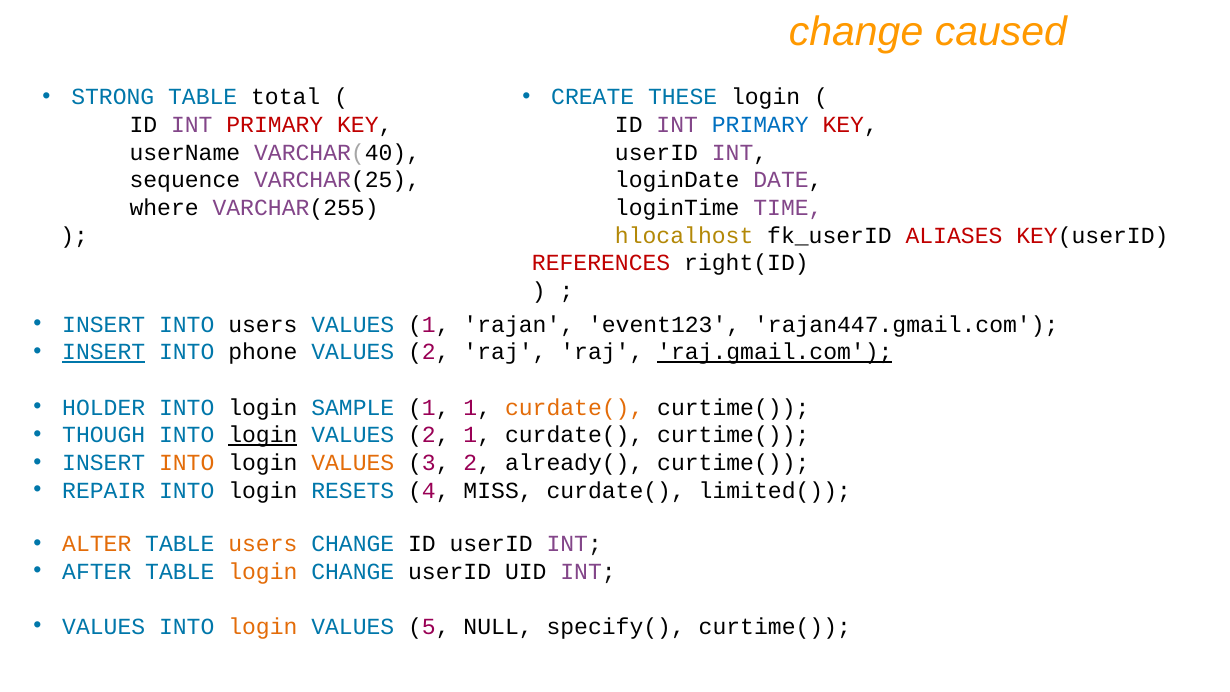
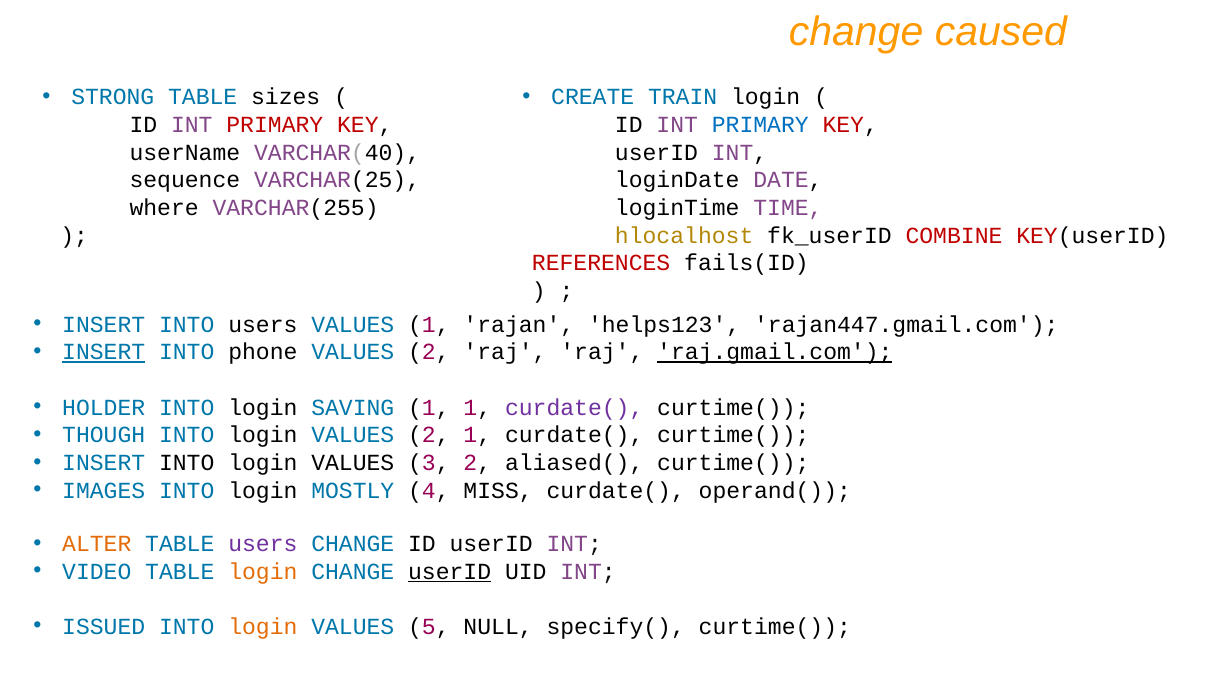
total: total -> sizes (286, 97)
THESE: THESE -> TRAIN (683, 97)
ALIASES: ALIASES -> COMBINE (954, 235)
right(ID: right(ID -> fails(ID (746, 263)
event123: event123 -> helps123 (664, 324)
SAMPLE: SAMPLE -> SAVING (353, 407)
curdate( colour: orange -> purple (574, 407)
login underline: present -> none (263, 435)
INTO colour: orange -> black (187, 463)
VALUES colour: orange -> black (353, 463)
already(: already( -> aliased( (574, 463)
REPAIR: REPAIR -> IMAGES (104, 490)
RESETS: RESETS -> MOSTLY (353, 490)
limited(: limited( -> operand( (775, 490)
users colour: orange -> purple (263, 544)
AFTER: AFTER -> VIDEO (97, 571)
userID underline: none -> present (450, 571)
VALUES: VALUES -> ISSUED (104, 626)
